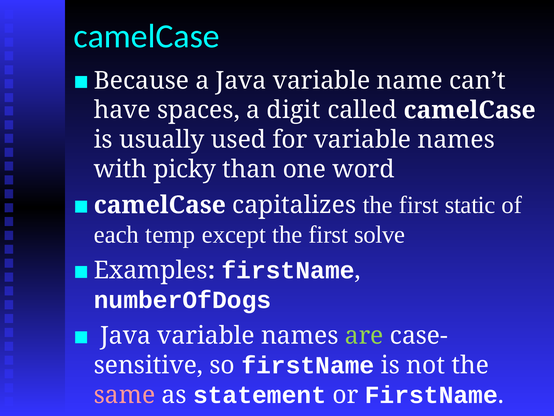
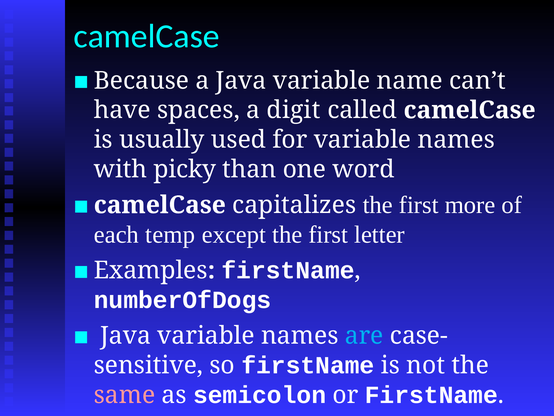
static: static -> more (470, 205)
solve: solve -> letter (380, 234)
are colour: light green -> light blue (364, 335)
statement: statement -> semicolon (260, 394)
